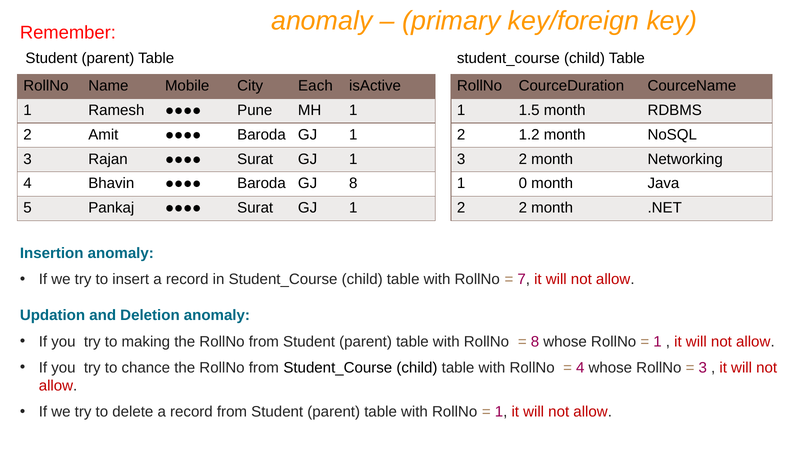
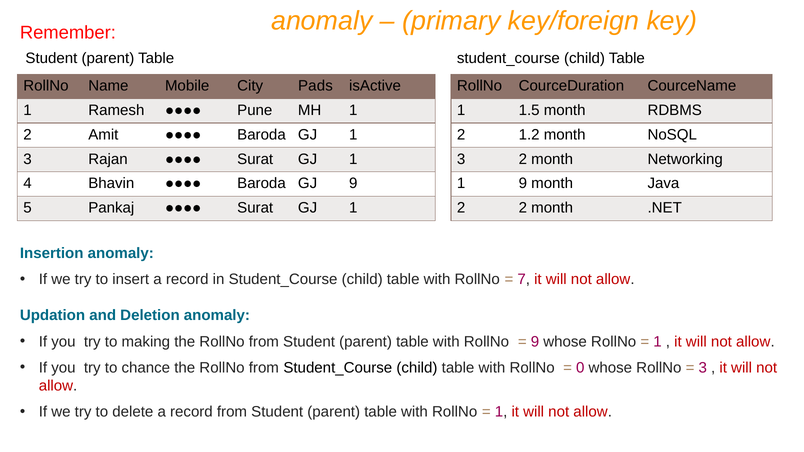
Each: Each -> Pads (315, 86)
GJ 8: 8 -> 9 (353, 184)
1 0: 0 -> 9 (523, 184)
8: 8 -> 9 (535, 342)
4: 4 -> 0 (580, 368)
